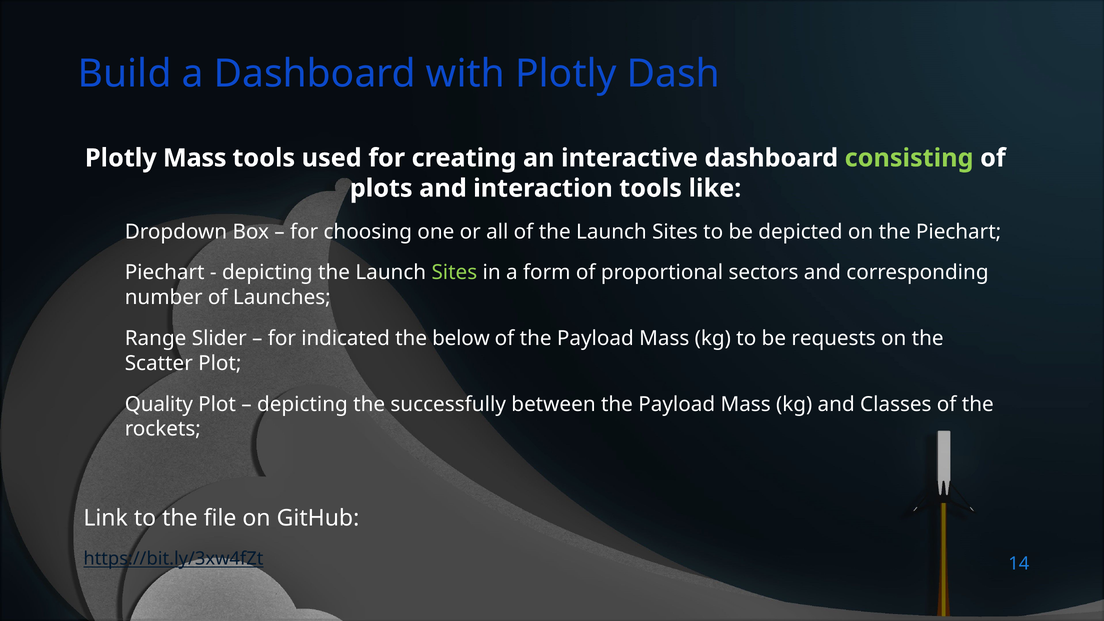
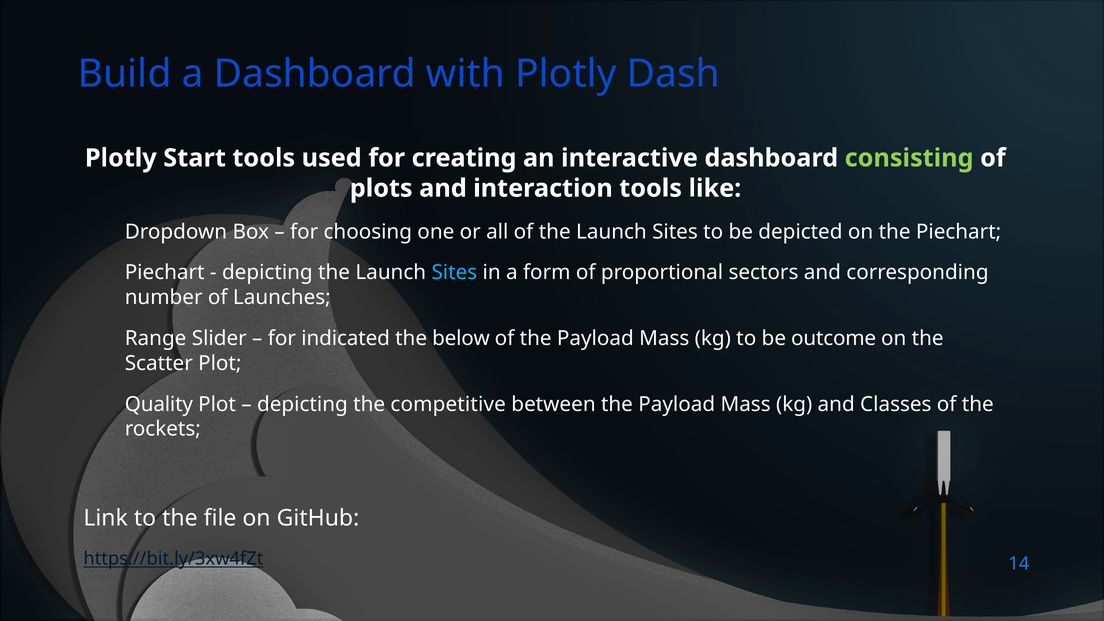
Plotly Mass: Mass -> Start (195, 158)
Sites colour: light green -> light blue (454, 273)
requests: requests -> outcome (834, 338)
successfully: successfully -> competitive (448, 404)
